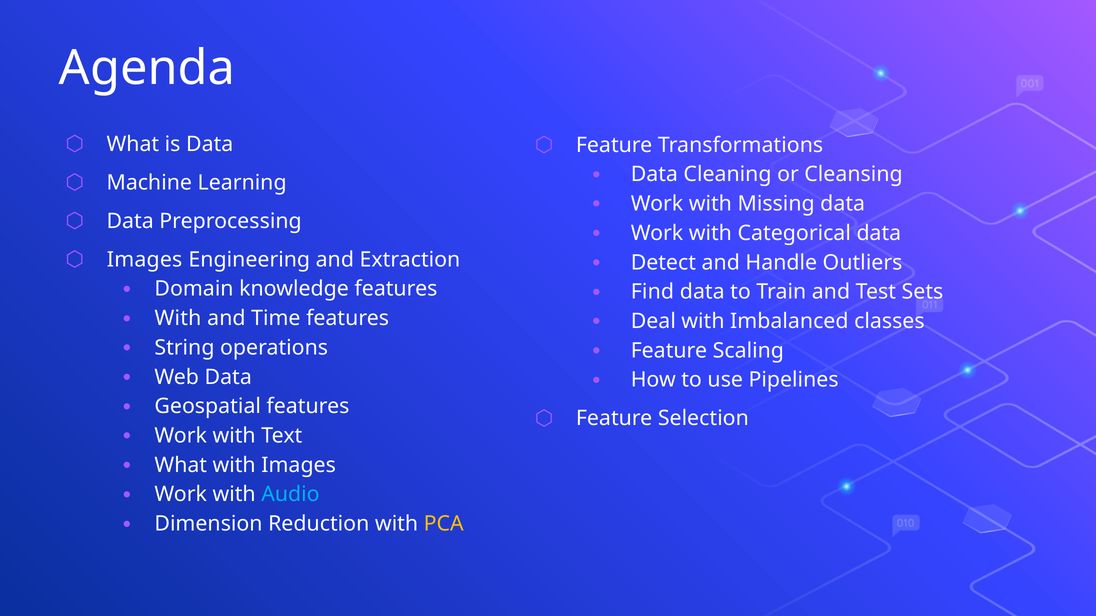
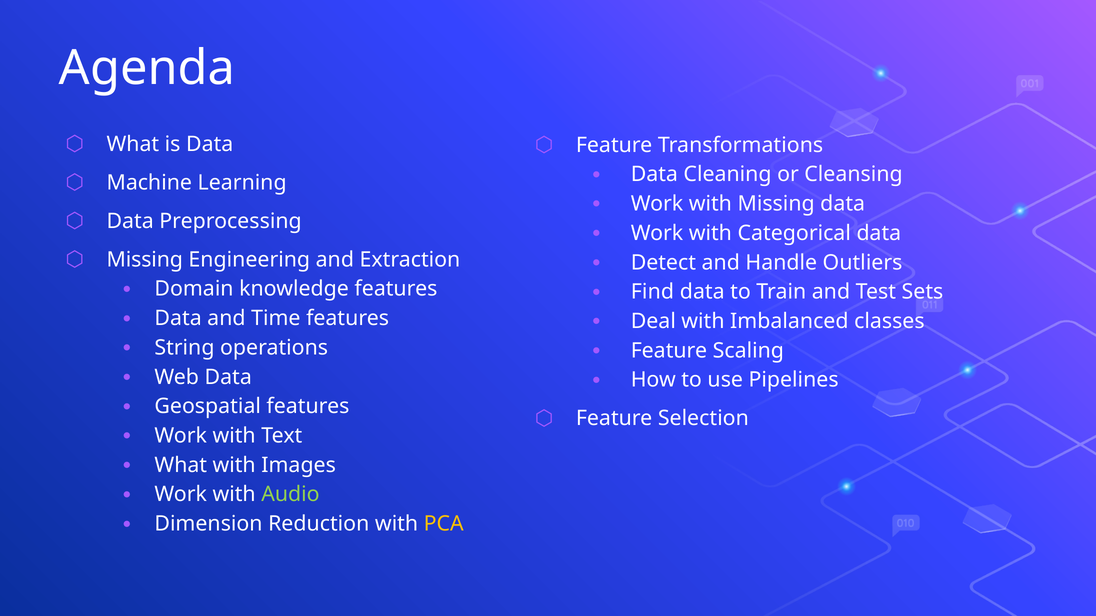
Images: Images -> Missing (145, 260)
With: With -> Data (178, 319)
Audio colour: light blue -> light green (290, 495)
